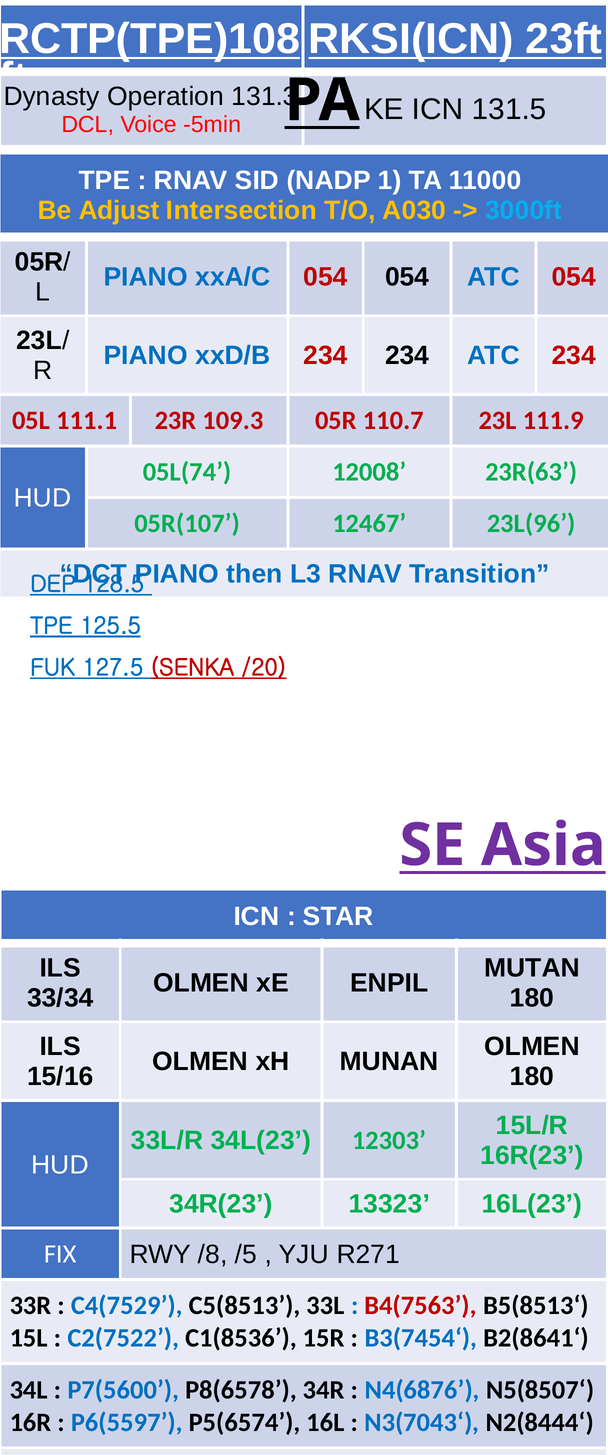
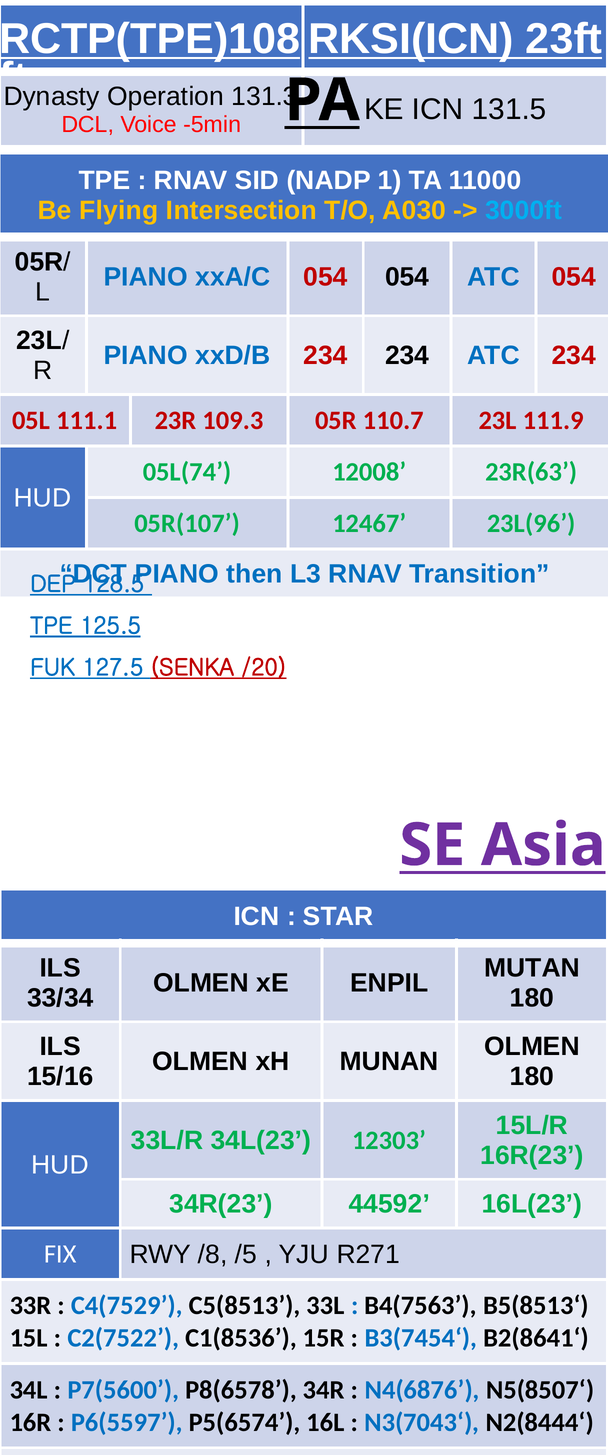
Adjust: Adjust -> Flying (119, 211)
13323: 13323 -> 44592 (389, 1204)
B4(7563 colour: red -> black (420, 1305)
